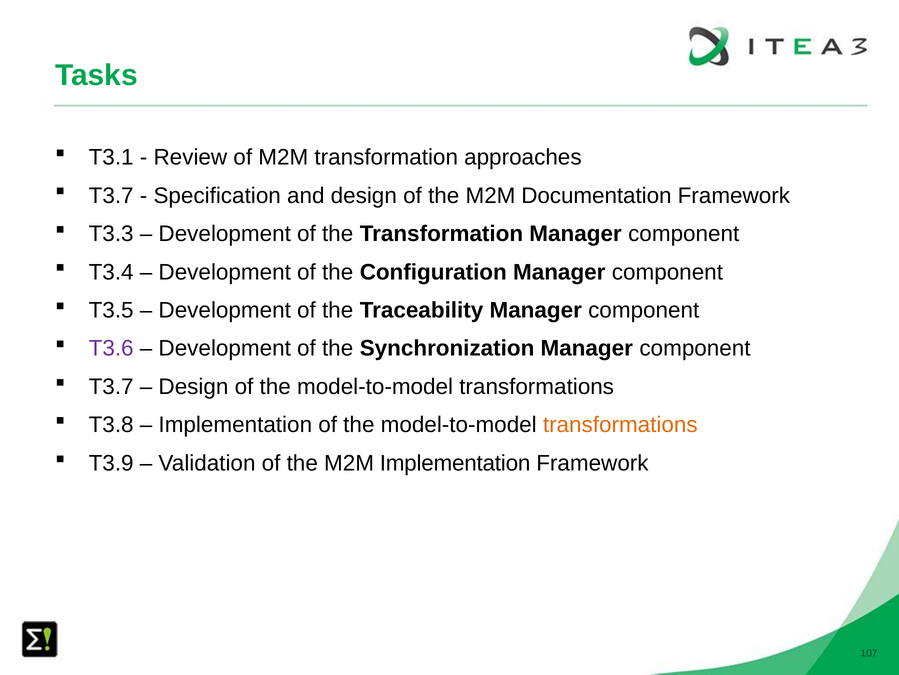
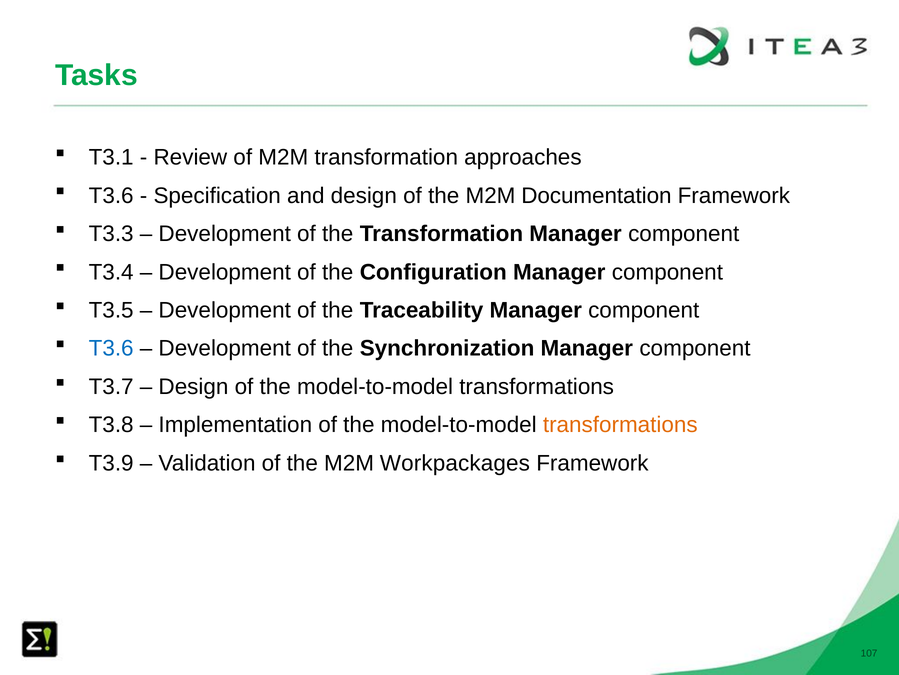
T3.7: T3.7 -> T3.6 (111, 195)
T3.6 colour: purple -> blue (111, 348)
M2M Implementation: Implementation -> Workpackages (455, 463)
